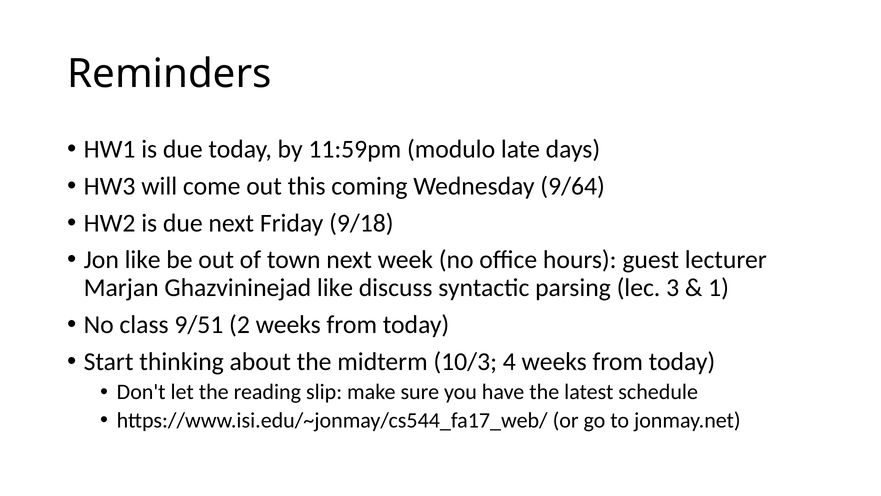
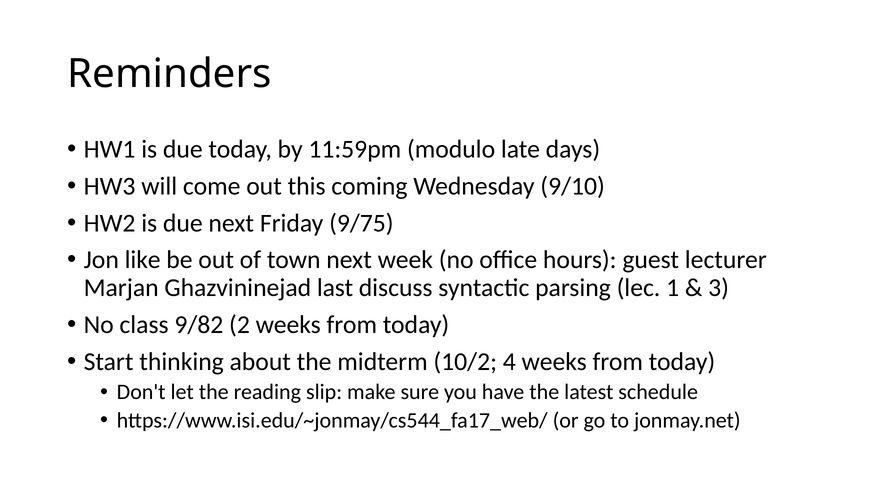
9/64: 9/64 -> 9/10 (573, 186)
9/18: 9/18 -> 9/75 (361, 223)
Ghazvininejad like: like -> last (335, 288)
3: 3 -> 1 (673, 288)
1: 1 -> 3 (719, 288)
9/51: 9/51 -> 9/82 (199, 324)
10/3: 10/3 -> 10/2 (465, 361)
